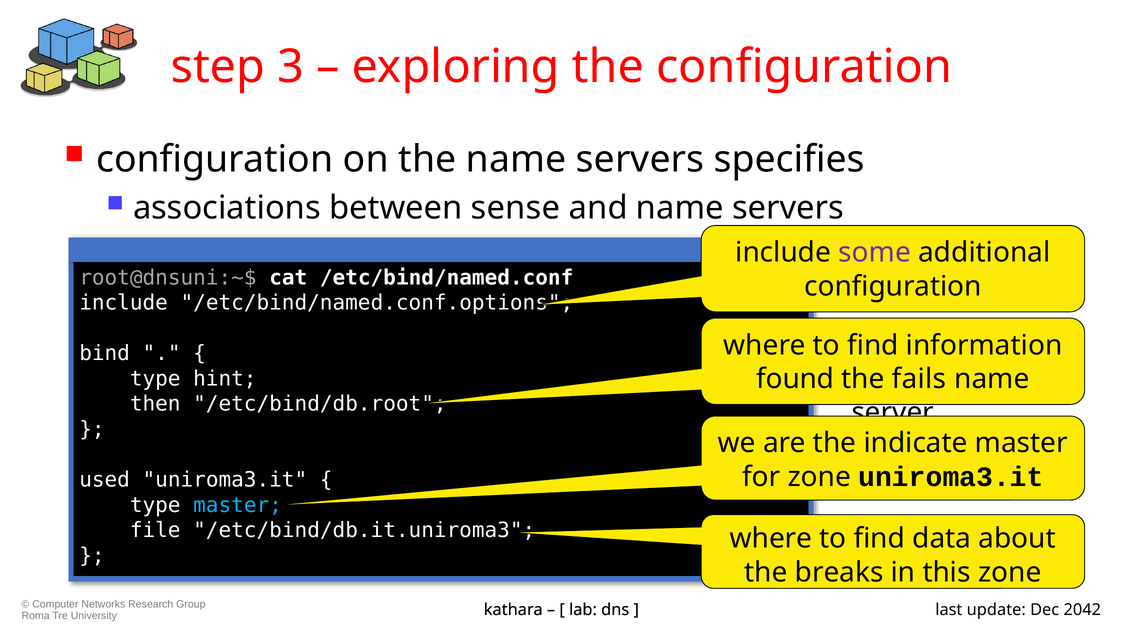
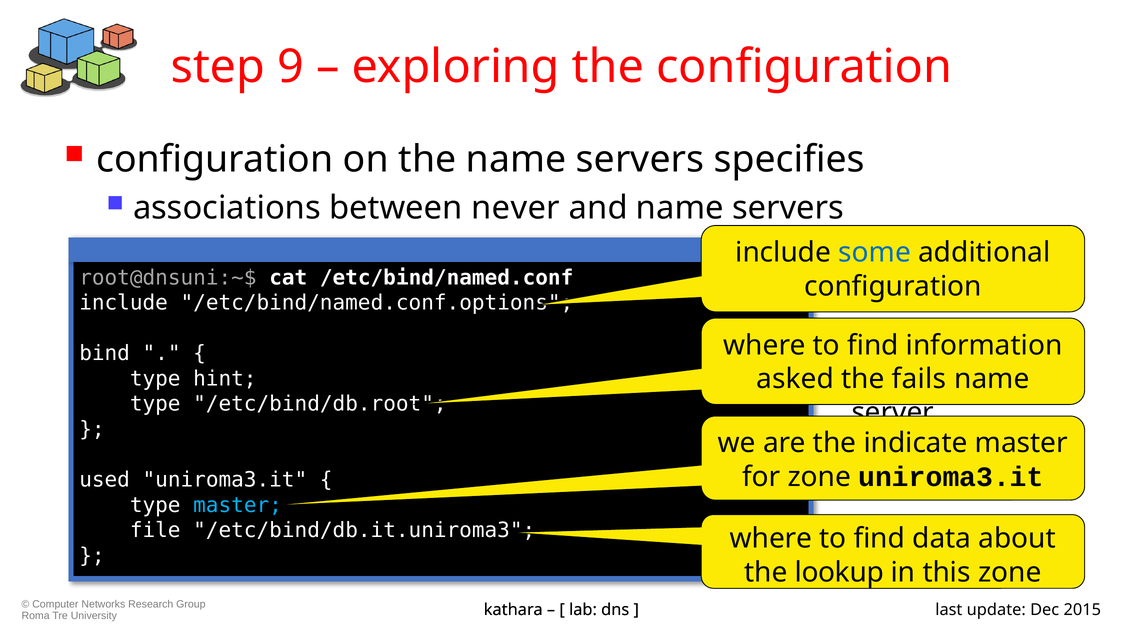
3: 3 -> 9 (291, 67)
sense: sense -> never (516, 208)
some colour: purple -> blue (875, 253)
found: found -> asked (795, 379)
then: then -> type (155, 404)
breaks: breaks -> lookup (839, 572)
2042: 2042 -> 2015 (1082, 610)
